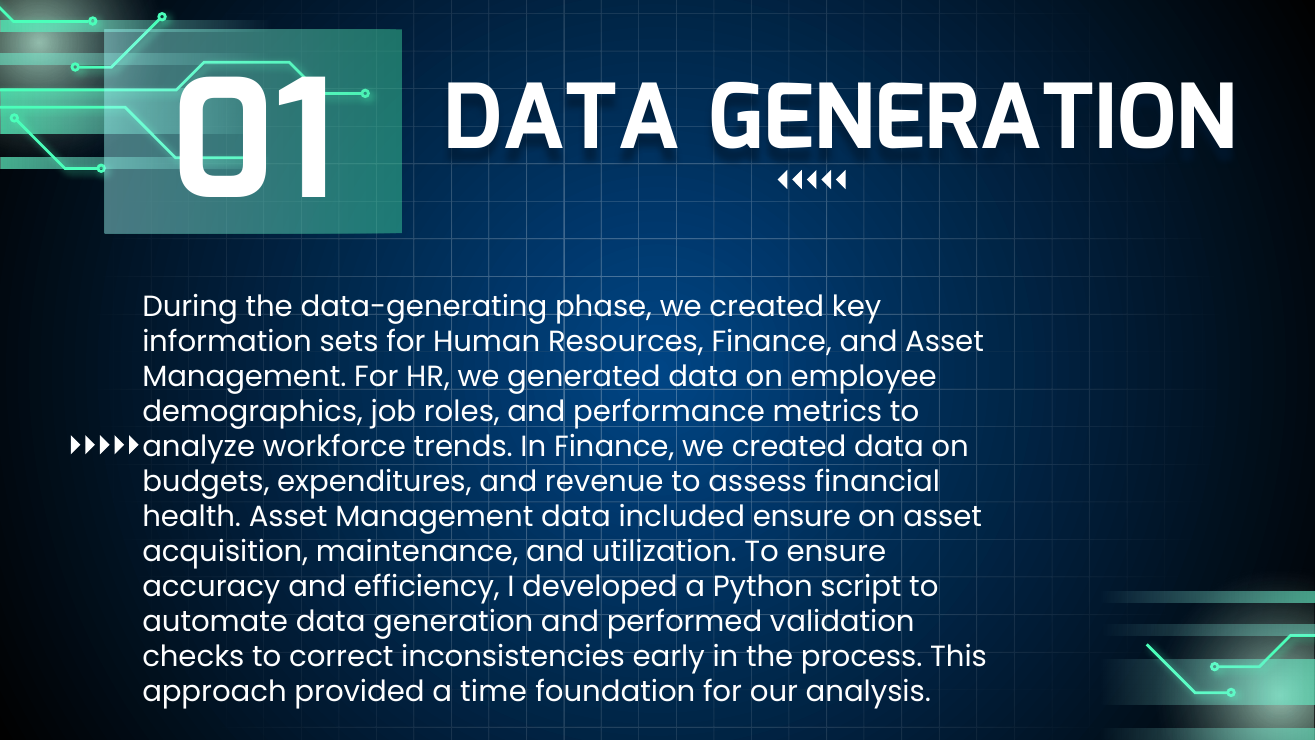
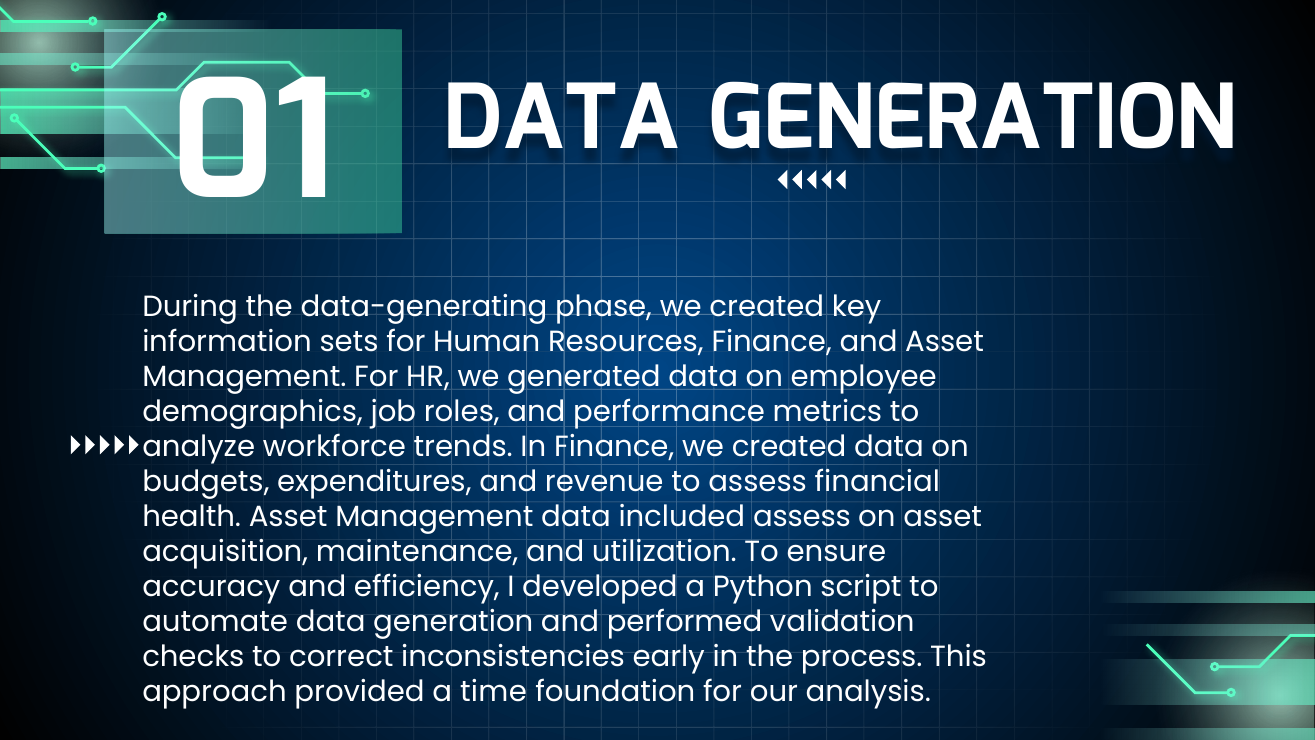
included ensure: ensure -> assess (802, 517)
